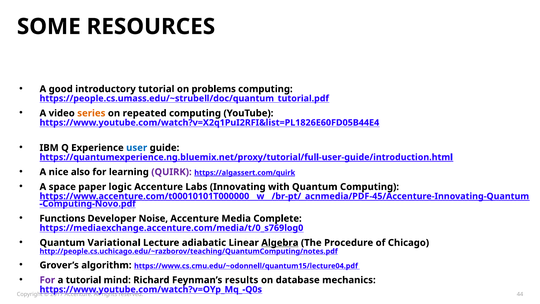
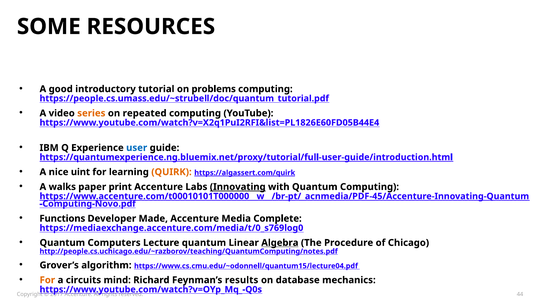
also: also -> uint (80, 172)
QUIRK colour: purple -> orange (171, 172)
space: space -> walks (62, 187)
logic: logic -> print (120, 187)
Innovating underline: none -> present (238, 187)
Noise: Noise -> Made (153, 218)
Variational: Variational -> Computers (114, 243)
Lecture adiabatic: adiabatic -> quantum (204, 243)
For colour: purple -> orange (47, 280)
a tutorial: tutorial -> circuits (83, 280)
